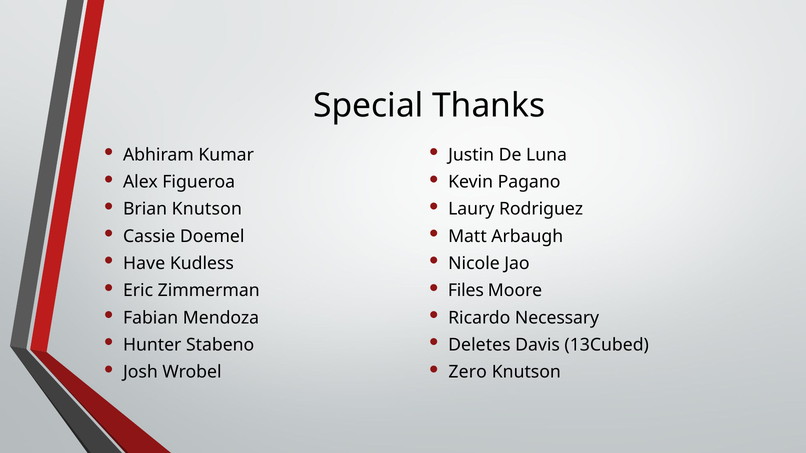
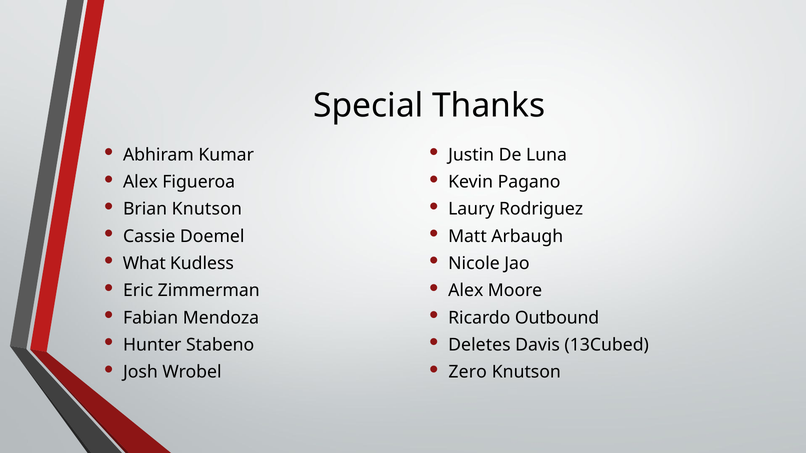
Have: Have -> What (144, 264)
Files: Files -> Alex (466, 291)
Necessary: Necessary -> Outbound (557, 318)
